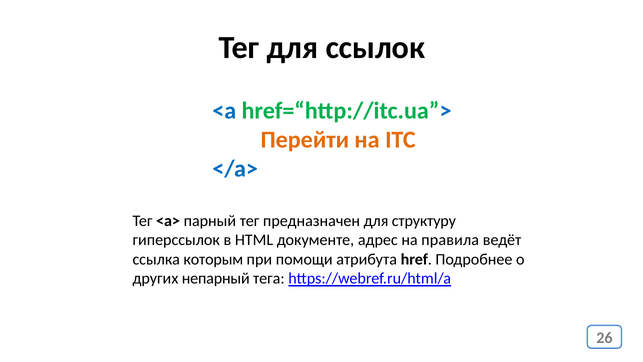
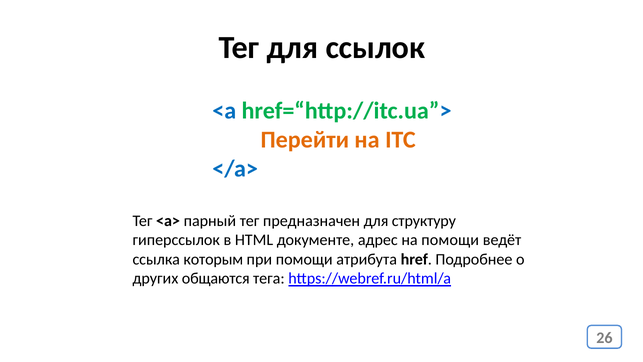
на правила: правила -> помощи (450, 240)
непарный: непарный -> общаются (216, 278)
